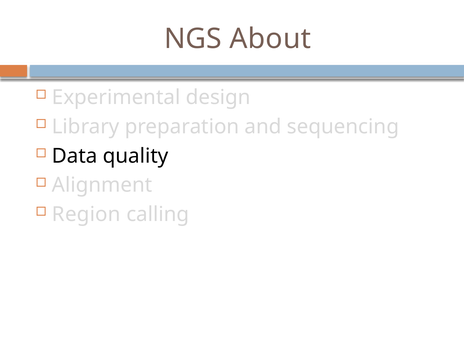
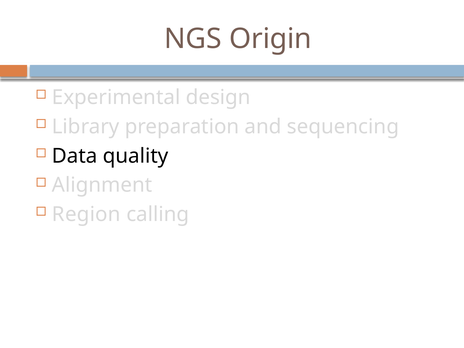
About: About -> Origin (271, 39)
